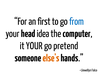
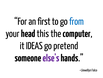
idea: idea -> this (43, 33)
it YOUR: YOUR -> IDEAS (34, 45)
else's colour: orange -> purple (51, 57)
